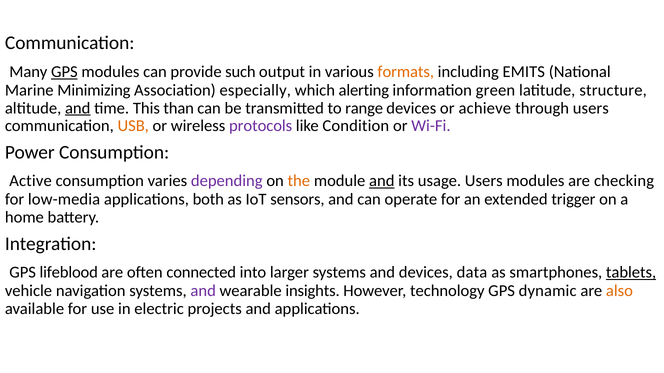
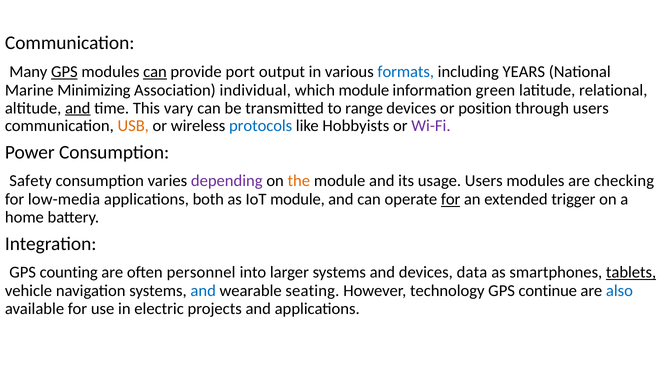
can underline: none -> present (155, 72)
such: such -> port (240, 72)
formats colour: orange -> blue (406, 72)
EMITS: EMITS -> YEARS (524, 72)
especially: especially -> individual (255, 90)
which alerting: alerting -> module (364, 90)
structure: structure -> relational (613, 90)
than: than -> vary (179, 108)
achieve: achieve -> position (485, 108)
protocols colour: purple -> blue (261, 126)
Condition: Condition -> Hobbyists (356, 126)
Active: Active -> Safety (31, 181)
and underline: present -> none (382, 181)
IoT sensors: sensors -> module (297, 200)
for underline: none -> present (451, 200)
lifeblood: lifeblood -> counting (69, 273)
connected: connected -> personnel (201, 273)
and colour: purple -> blue (203, 291)
insights: insights -> seating (312, 291)
dynamic: dynamic -> continue (548, 291)
also colour: orange -> blue (619, 291)
